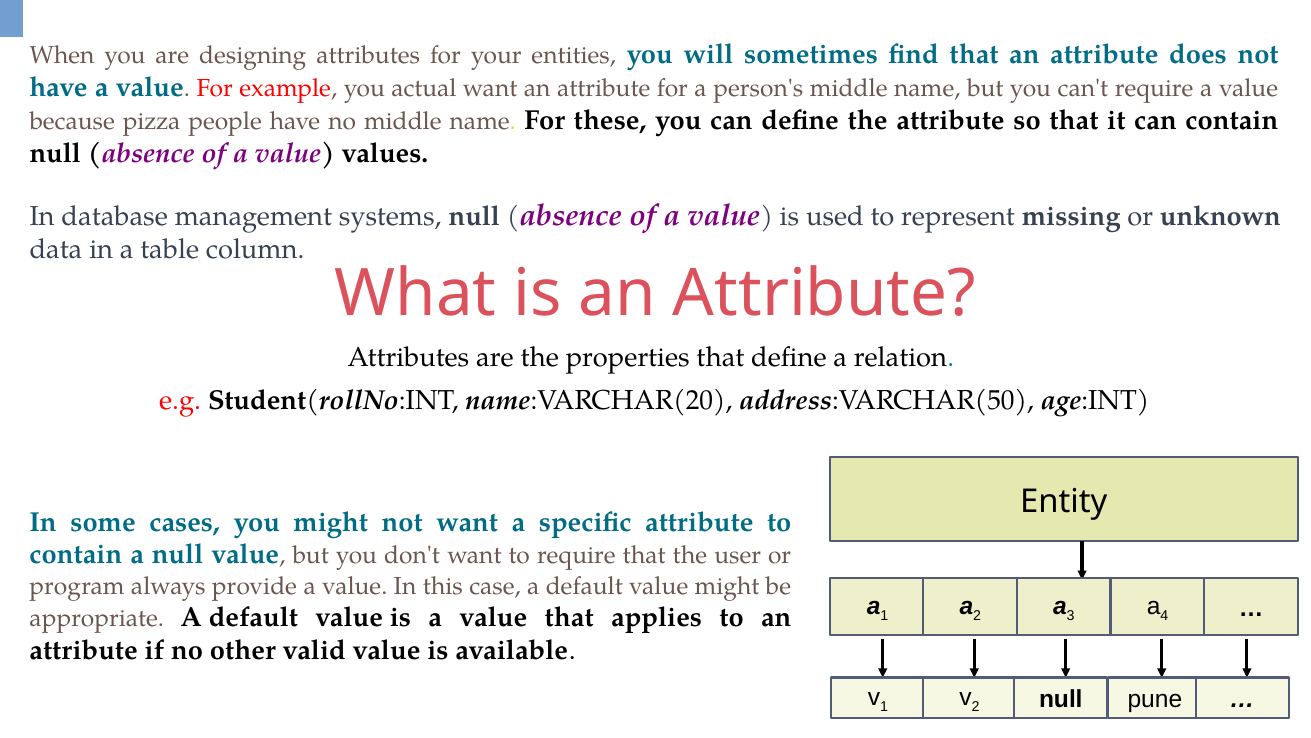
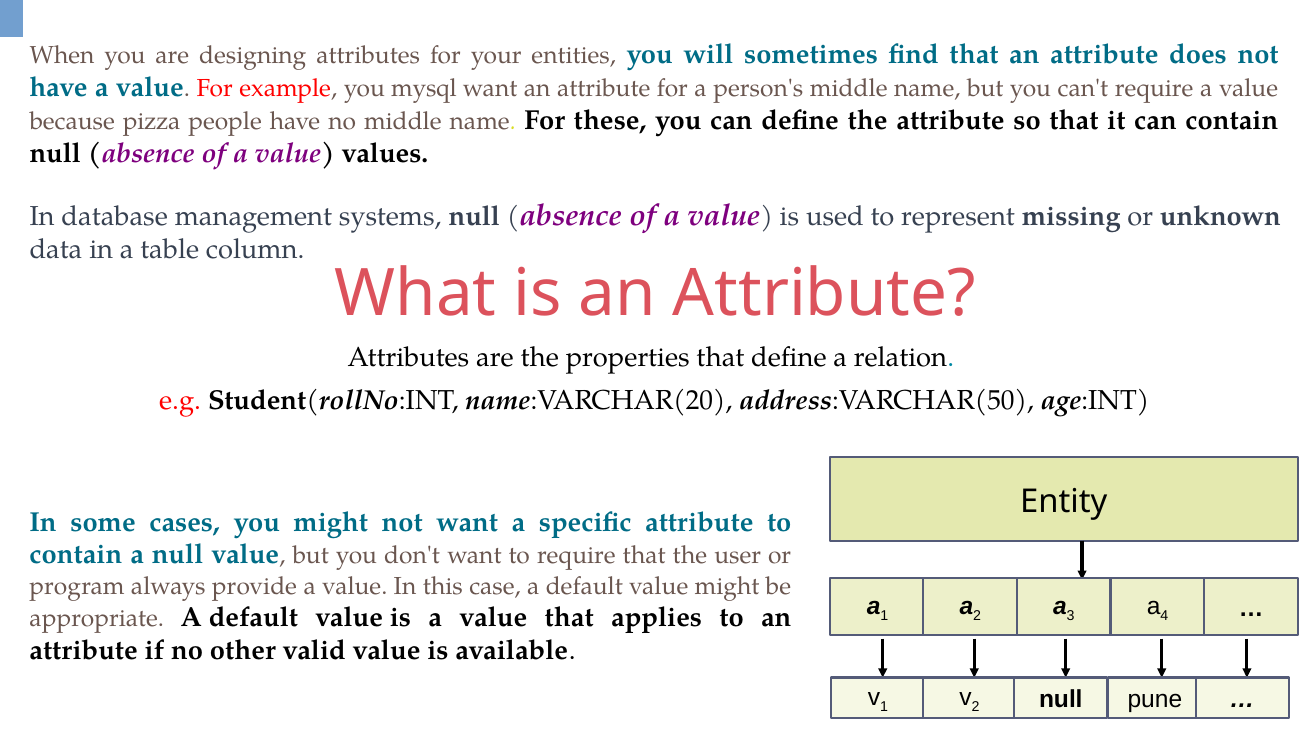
actual: actual -> mysql (424, 88)
